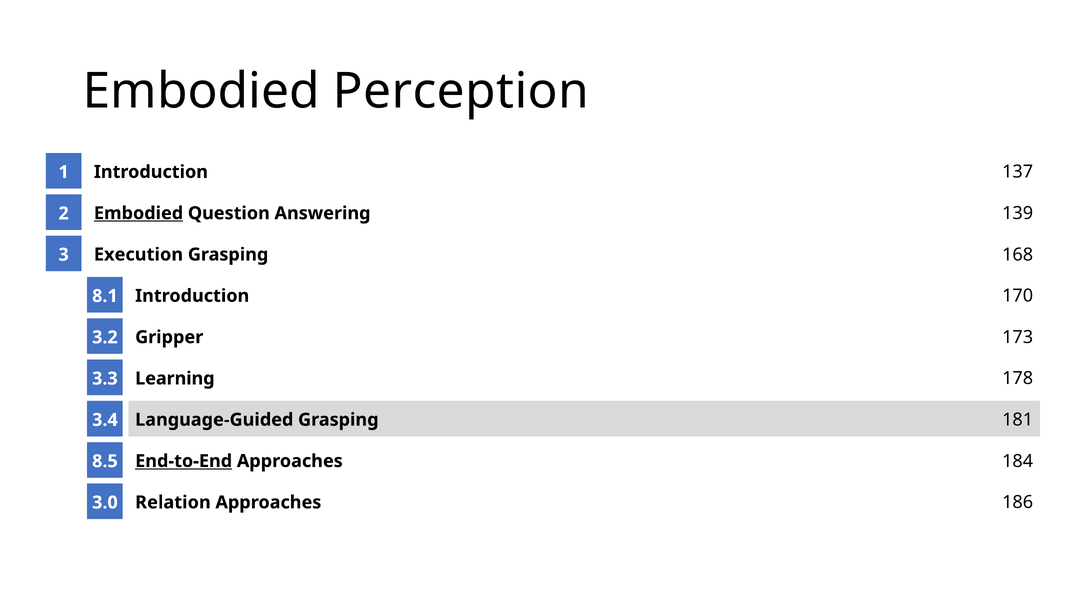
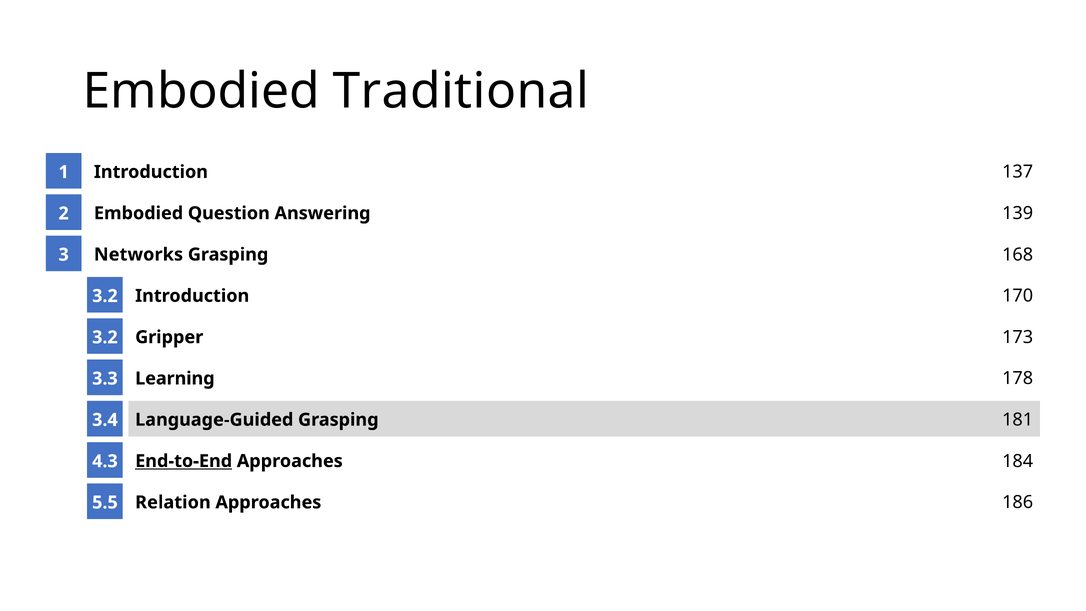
Perception: Perception -> Traditional (461, 91)
Embodied underline: present -> none (139, 213)
Execution: Execution -> Networks (138, 255)
8.1: 8.1 -> 3.2 (105, 296)
8.5: 8.5 -> 4.3 (105, 461)
3.0: 3.0 -> 5.5 (105, 502)
